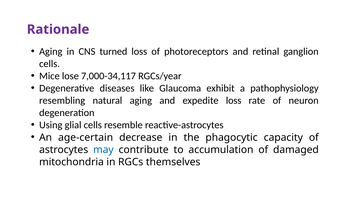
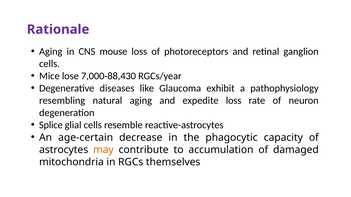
turned: turned -> mouse (113, 52)
7,000-34,117: 7,000-34,117 -> 7,000-88,430 (108, 76)
Using: Using -> Splice (51, 125)
may colour: blue -> orange (103, 150)
